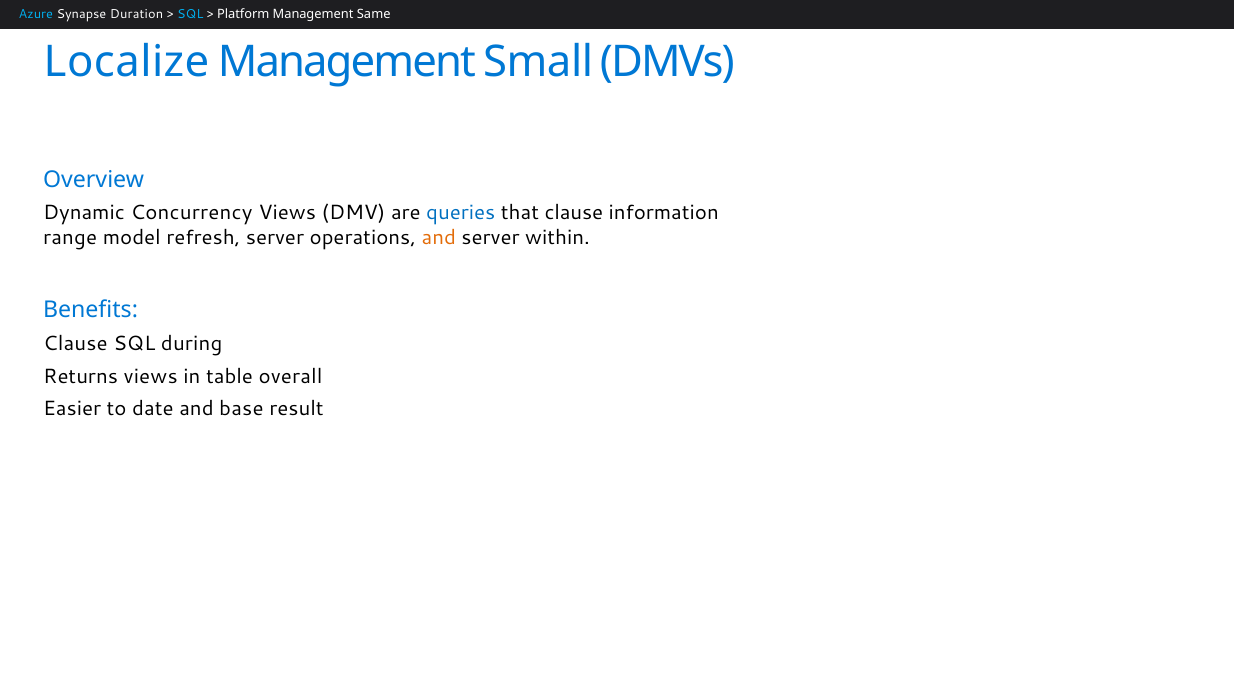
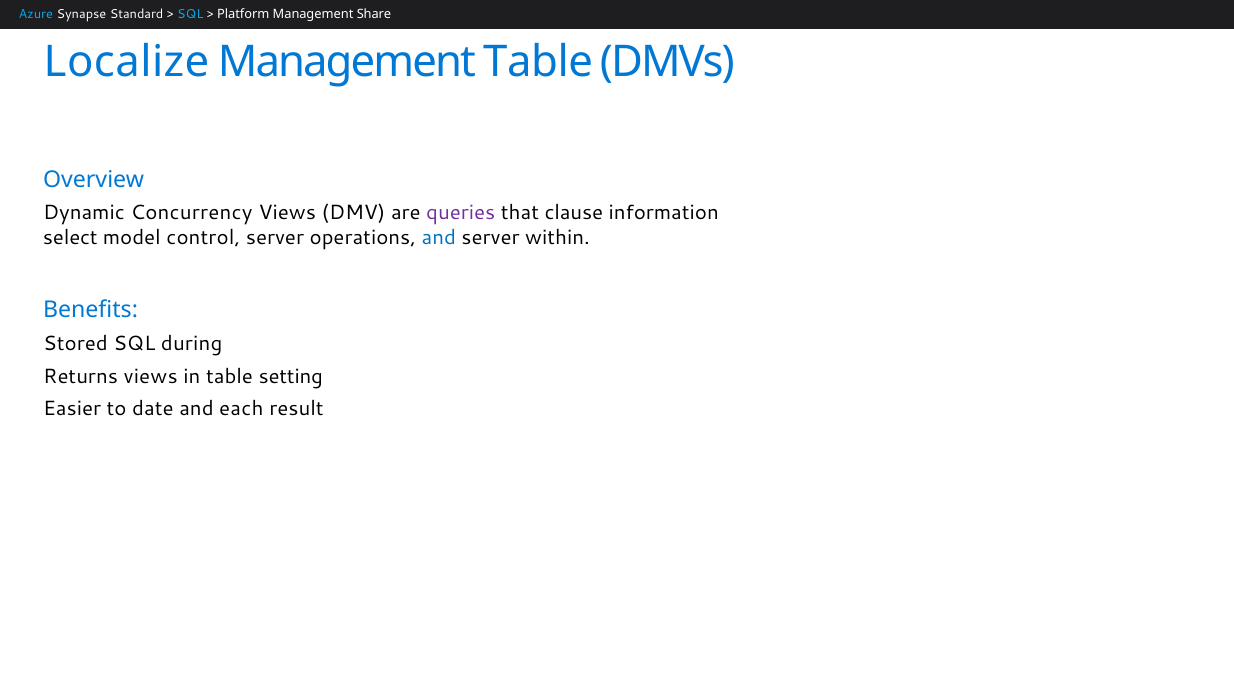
Duration: Duration -> Standard (137, 14)
Same: Same -> Share (374, 14)
Management Small: Small -> Table (538, 63)
queries colour: blue -> purple (461, 213)
range: range -> select (70, 238)
refresh: refresh -> control (203, 238)
and colour: orange -> blue (439, 238)
Clause: Clause -> Stored (75, 344)
overall: overall -> setting (291, 376)
base: base -> each (241, 409)
